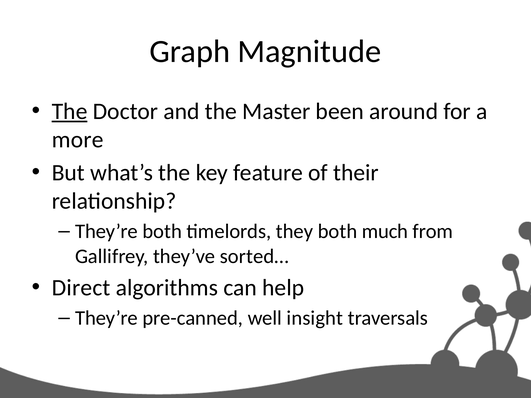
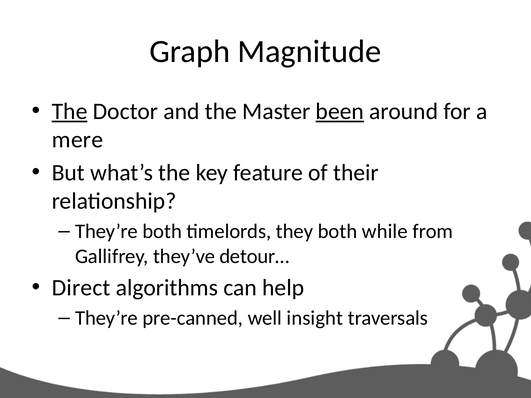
been underline: none -> present (340, 111)
more: more -> mere (78, 140)
much: much -> while (385, 232)
sorted…: sorted… -> detour… (254, 256)
